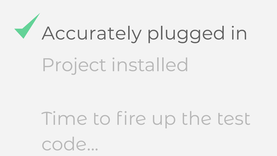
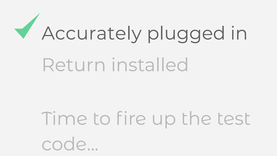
Project: Project -> Return (74, 65)
